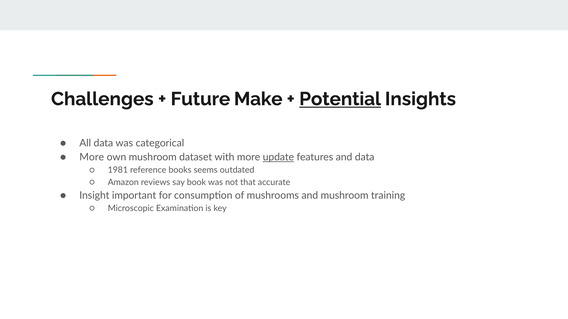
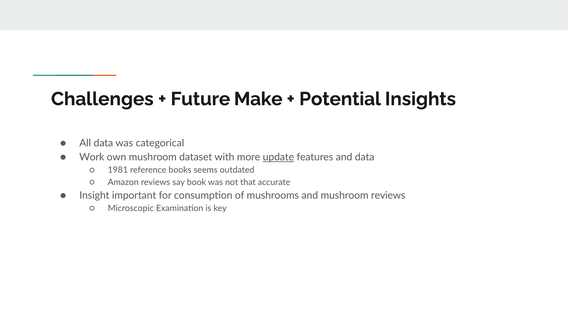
Potential underline: present -> none (340, 99)
More: More -> Work (92, 158)
mushroom training: training -> reviews (388, 196)
